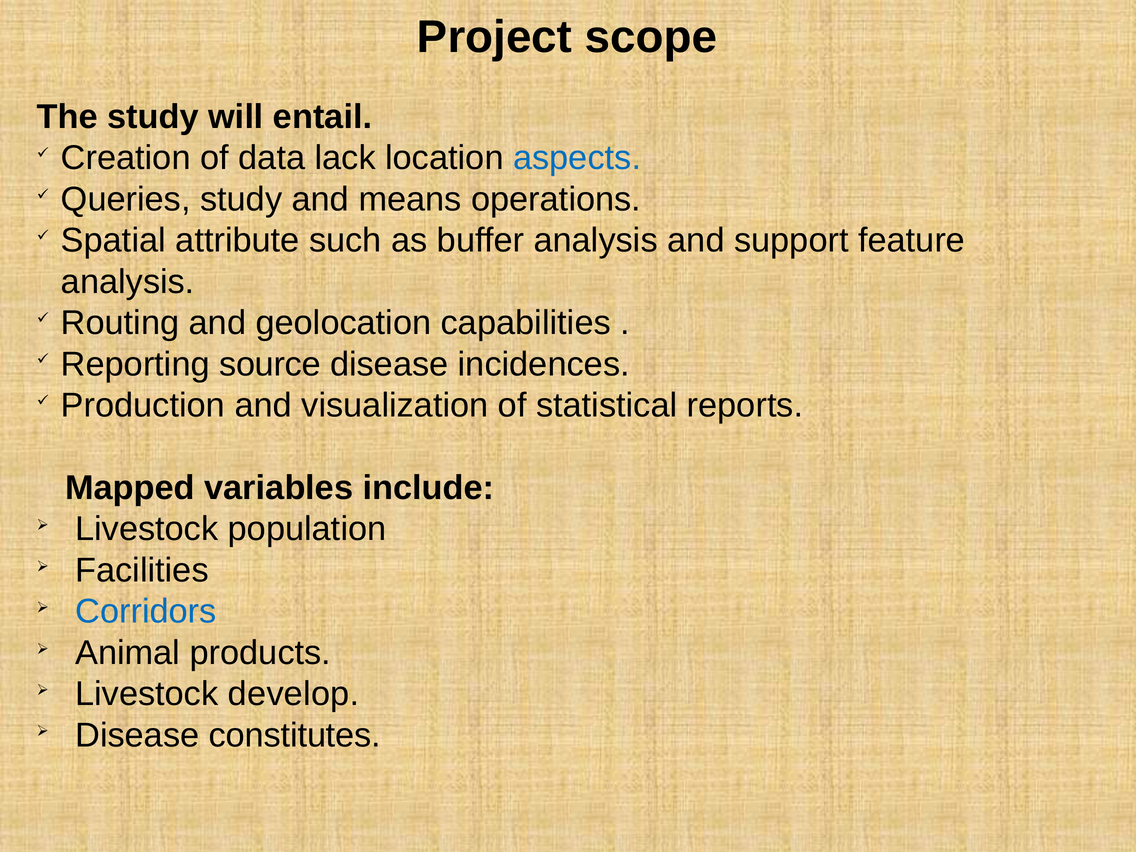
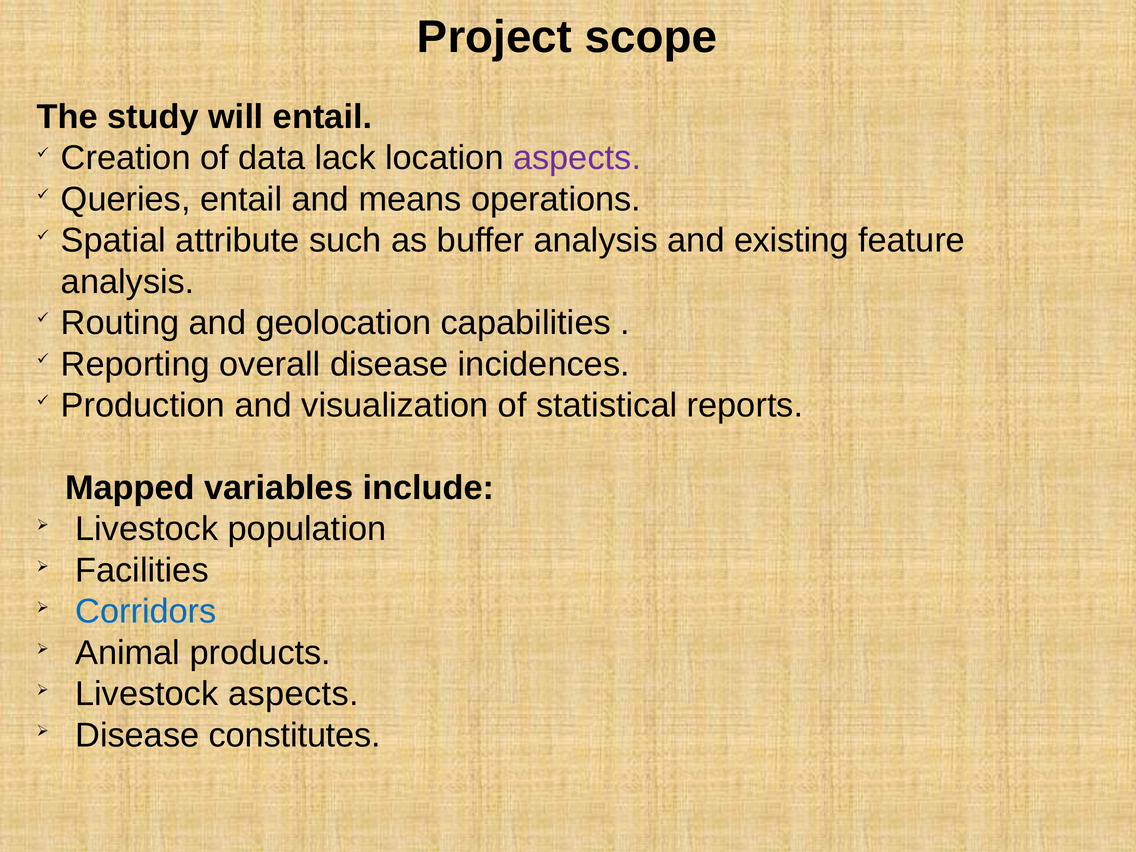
aspects colour: blue -> purple (577, 158)
Queries study: study -> entail (241, 199)
support: support -> existing (792, 241)
source: source -> overall (270, 364)
Livestock develop: develop -> aspects (294, 694)
